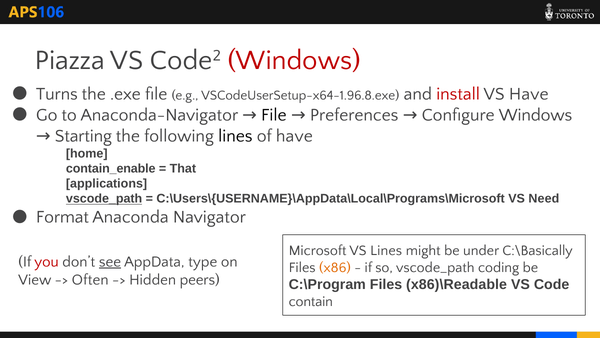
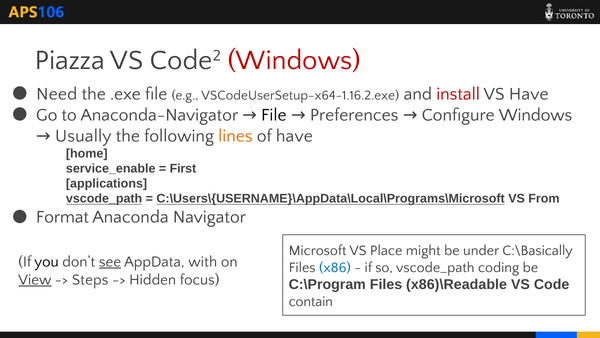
Turns: Turns -> Need (57, 94)
VSCodeUserSetup-x64-1.96.8.exe: VSCodeUserSetup-x64-1.96.8.exe -> VSCodeUserSetup-x64-1.16.2.exe (300, 95)
Starting: Starting -> Usually (83, 136)
lines colour: black -> orange (235, 136)
contain_enable: contain_enable -> service_enable (111, 168)
That: That -> First (183, 168)
C:\Users\{USERNAME}\AppData\Local\Programs\Microsoft underline: none -> present (331, 198)
Need: Need -> From (544, 198)
VS Lines: Lines -> Place (386, 250)
you colour: red -> black (47, 261)
type: type -> with (203, 261)
x86 colour: orange -> blue (335, 267)
View underline: none -> present (35, 279)
Often: Often -> Steps (90, 279)
peers: peers -> focus (200, 279)
